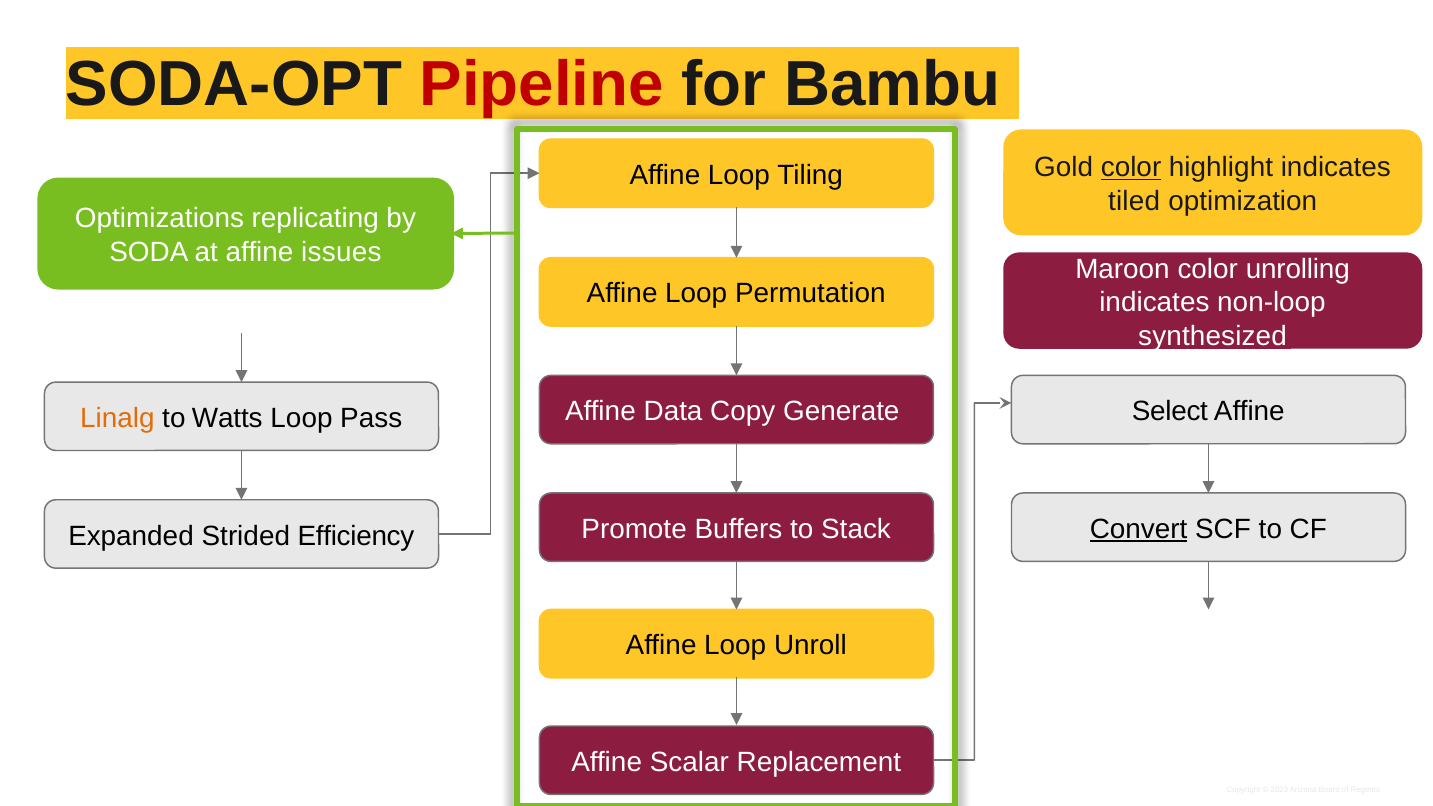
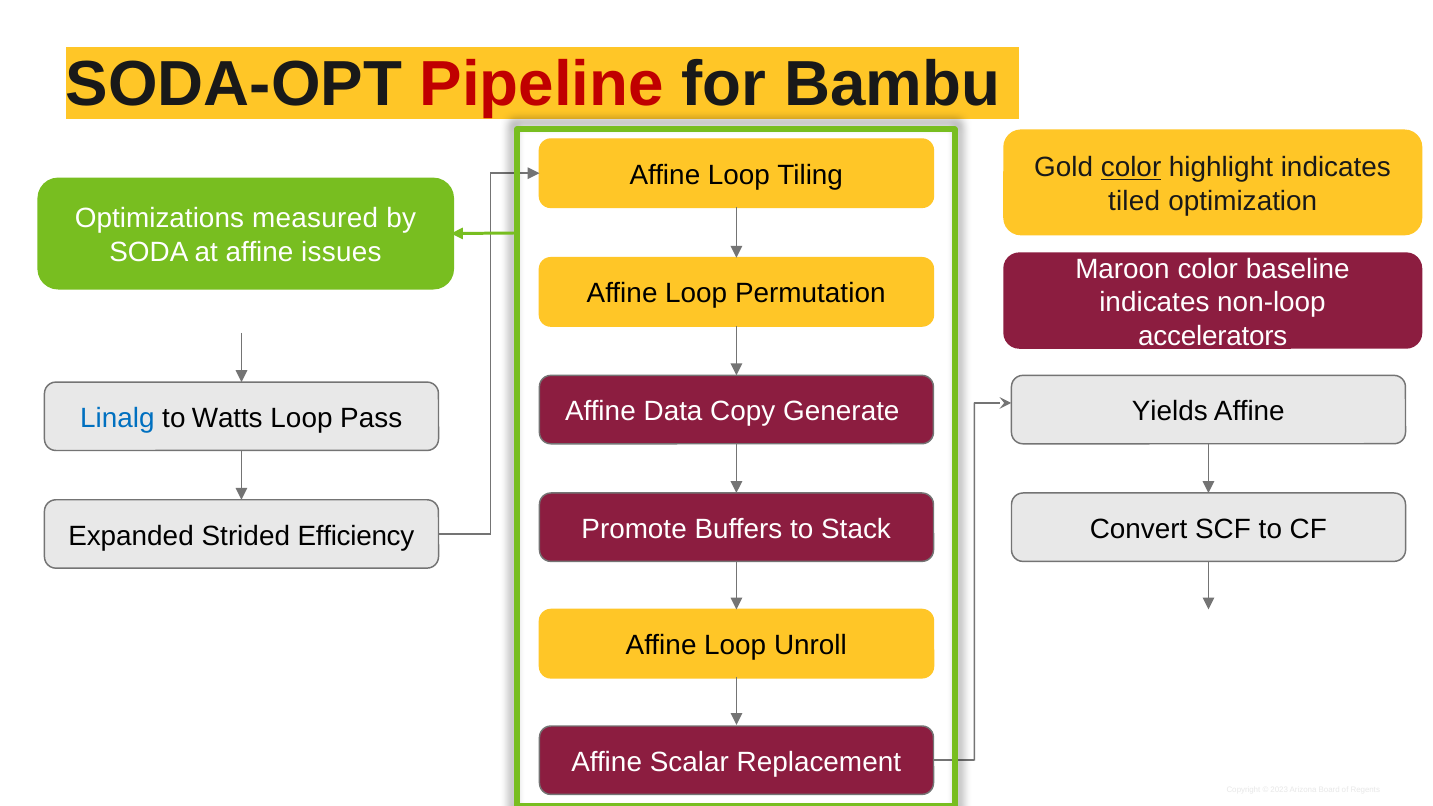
replicating: replicating -> measured (315, 219)
unrolling: unrolling -> baseline (1298, 269)
synthesized: synthesized -> accelerators (1213, 336)
Select: Select -> Yields (1170, 412)
Linalg colour: orange -> blue (117, 418)
Convert underline: present -> none (1139, 529)
